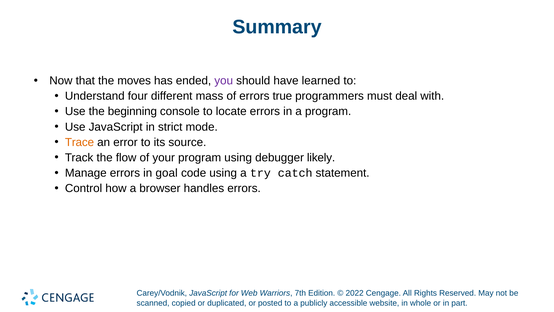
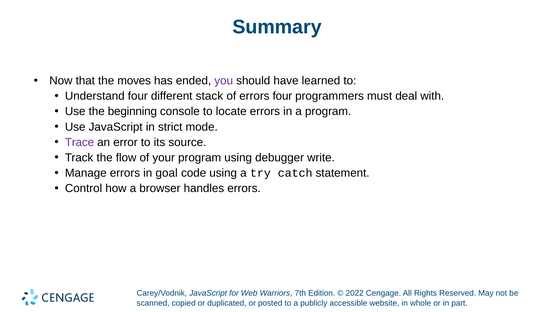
mass: mass -> stack (209, 96)
errors true: true -> four (282, 96)
Trace colour: orange -> purple (80, 142)
likely: likely -> write (321, 157)
